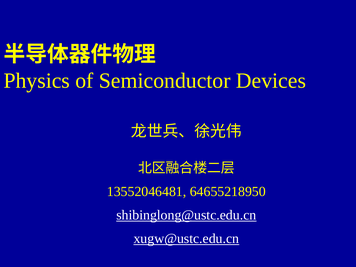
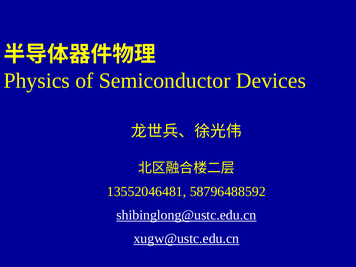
64655218950: 64655218950 -> 58796488592 (228, 192)
